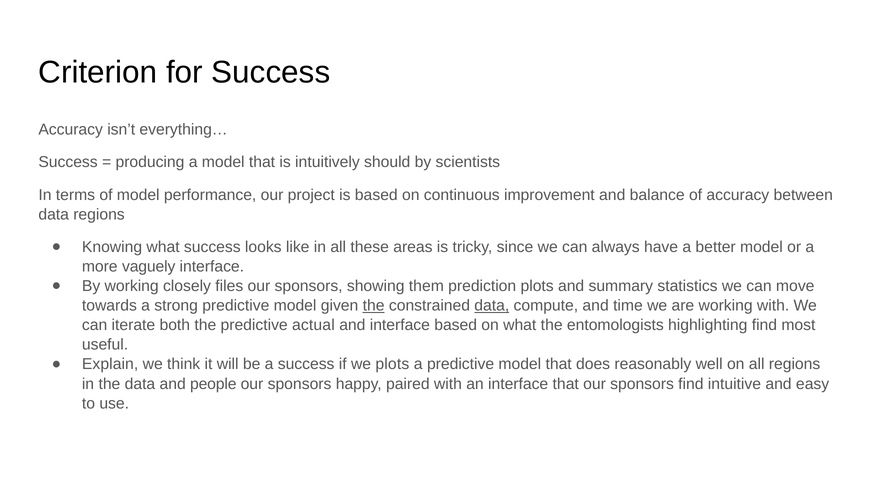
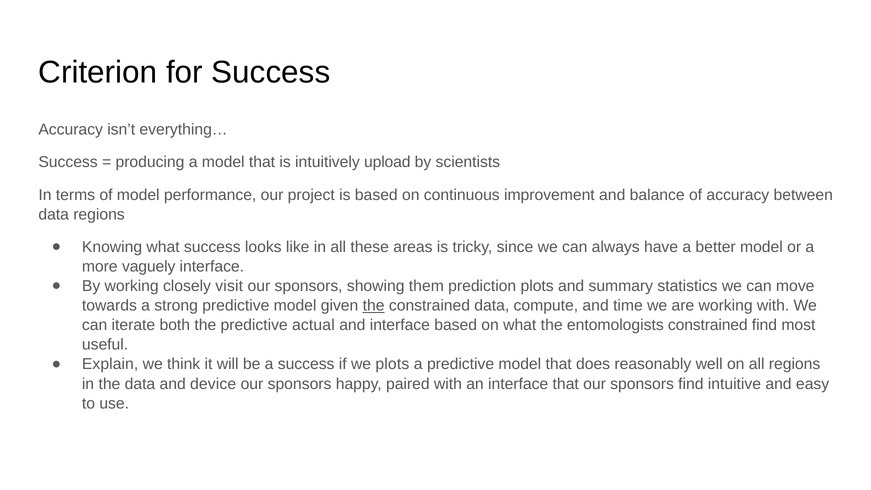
should: should -> upload (387, 162)
files: files -> visit (229, 286)
data underline: present -> none (492, 306)
entomologists highlighting: highlighting -> constrained (708, 325)
people: people -> device (213, 384)
